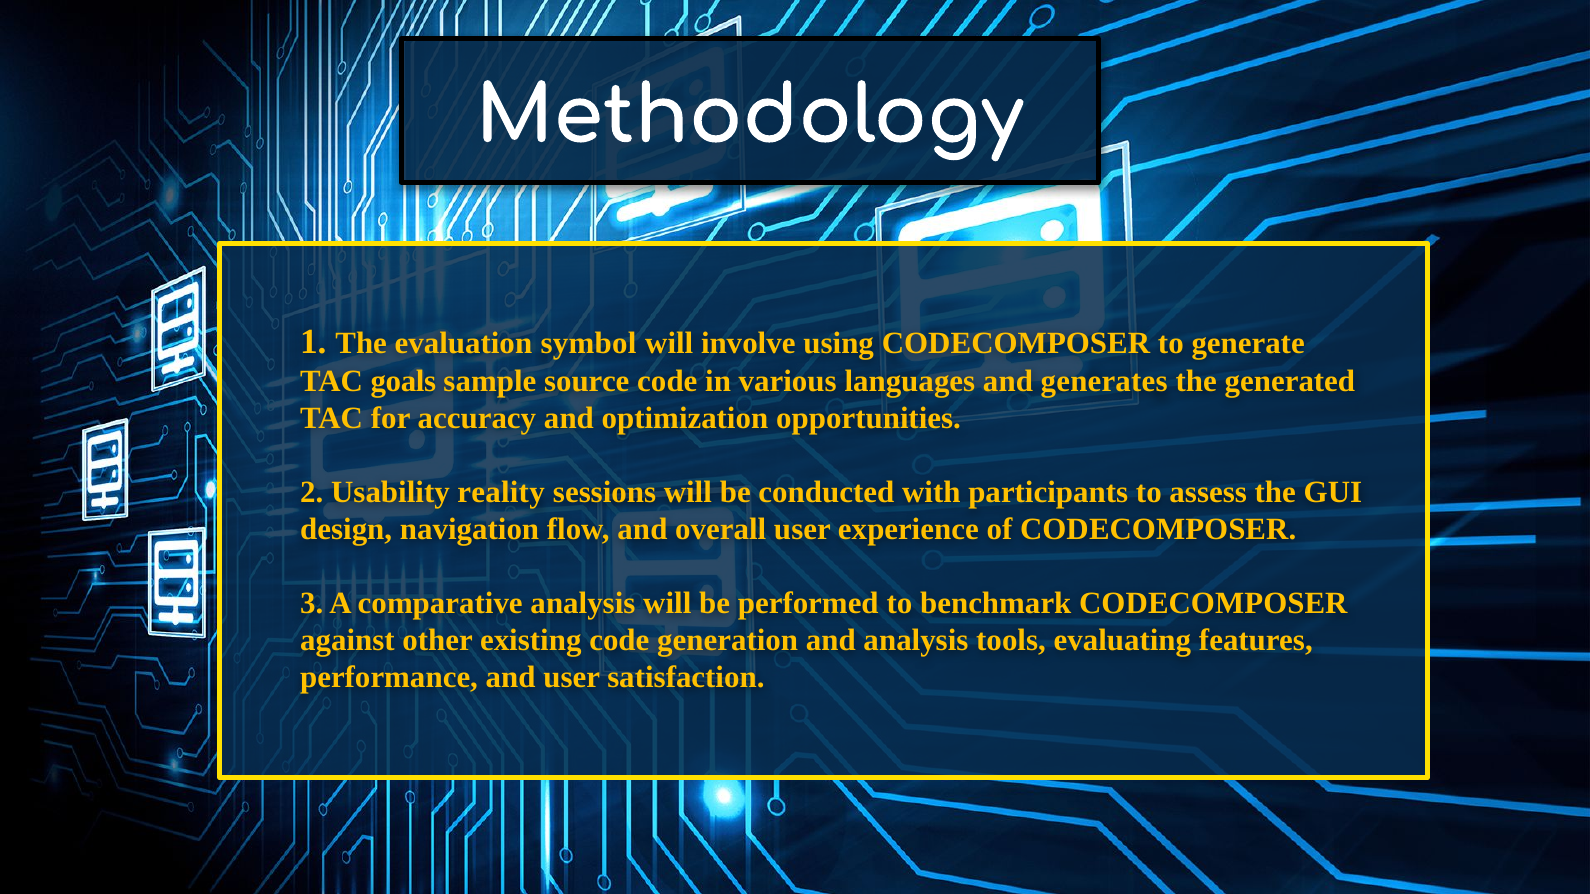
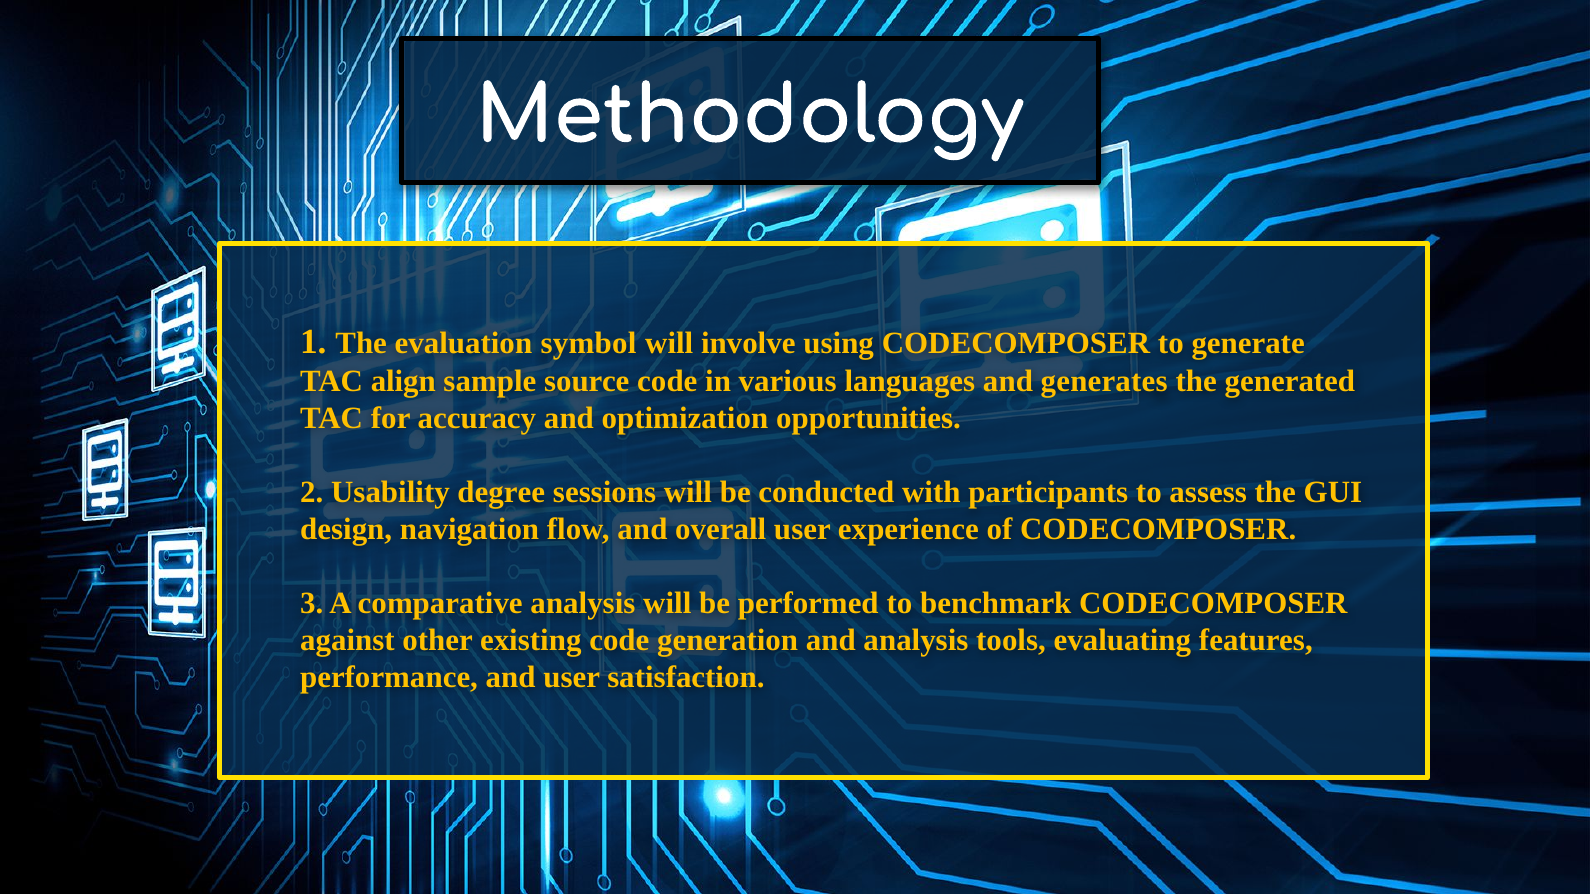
goals: goals -> align (403, 381)
reality: reality -> degree (501, 492)
